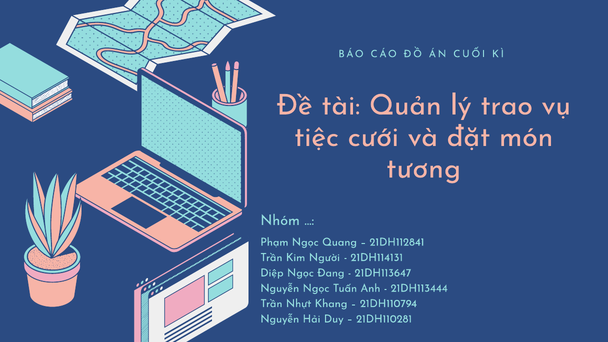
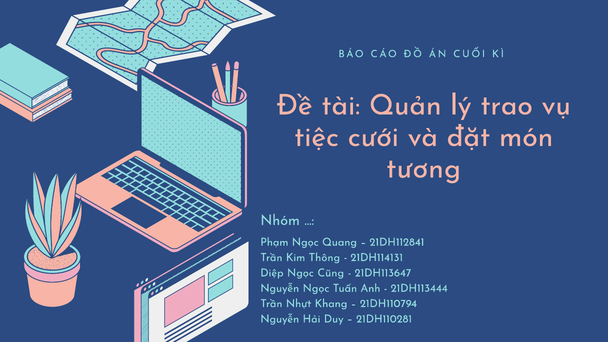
Người: Người -> Thông (324, 257)
Đang: Đang -> Cũng (331, 273)
